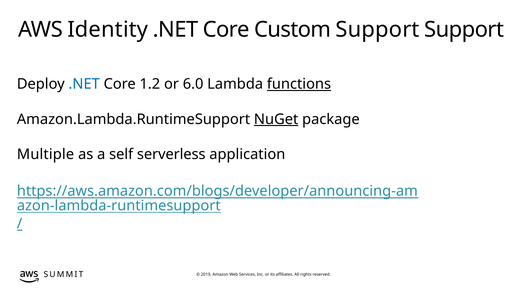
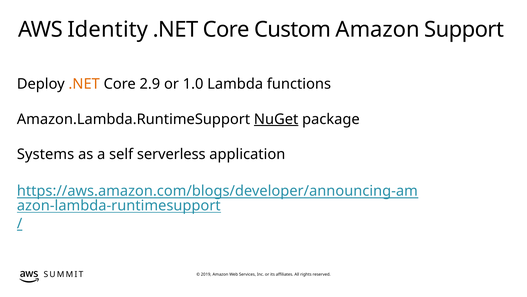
Custom Support: Support -> Amazon (378, 30)
.NET colour: blue -> orange (84, 84)
1.2: 1.2 -> 2.9 (150, 84)
6.0: 6.0 -> 1.0 (193, 84)
functions underline: present -> none (299, 84)
Multiple: Multiple -> Systems (46, 154)
